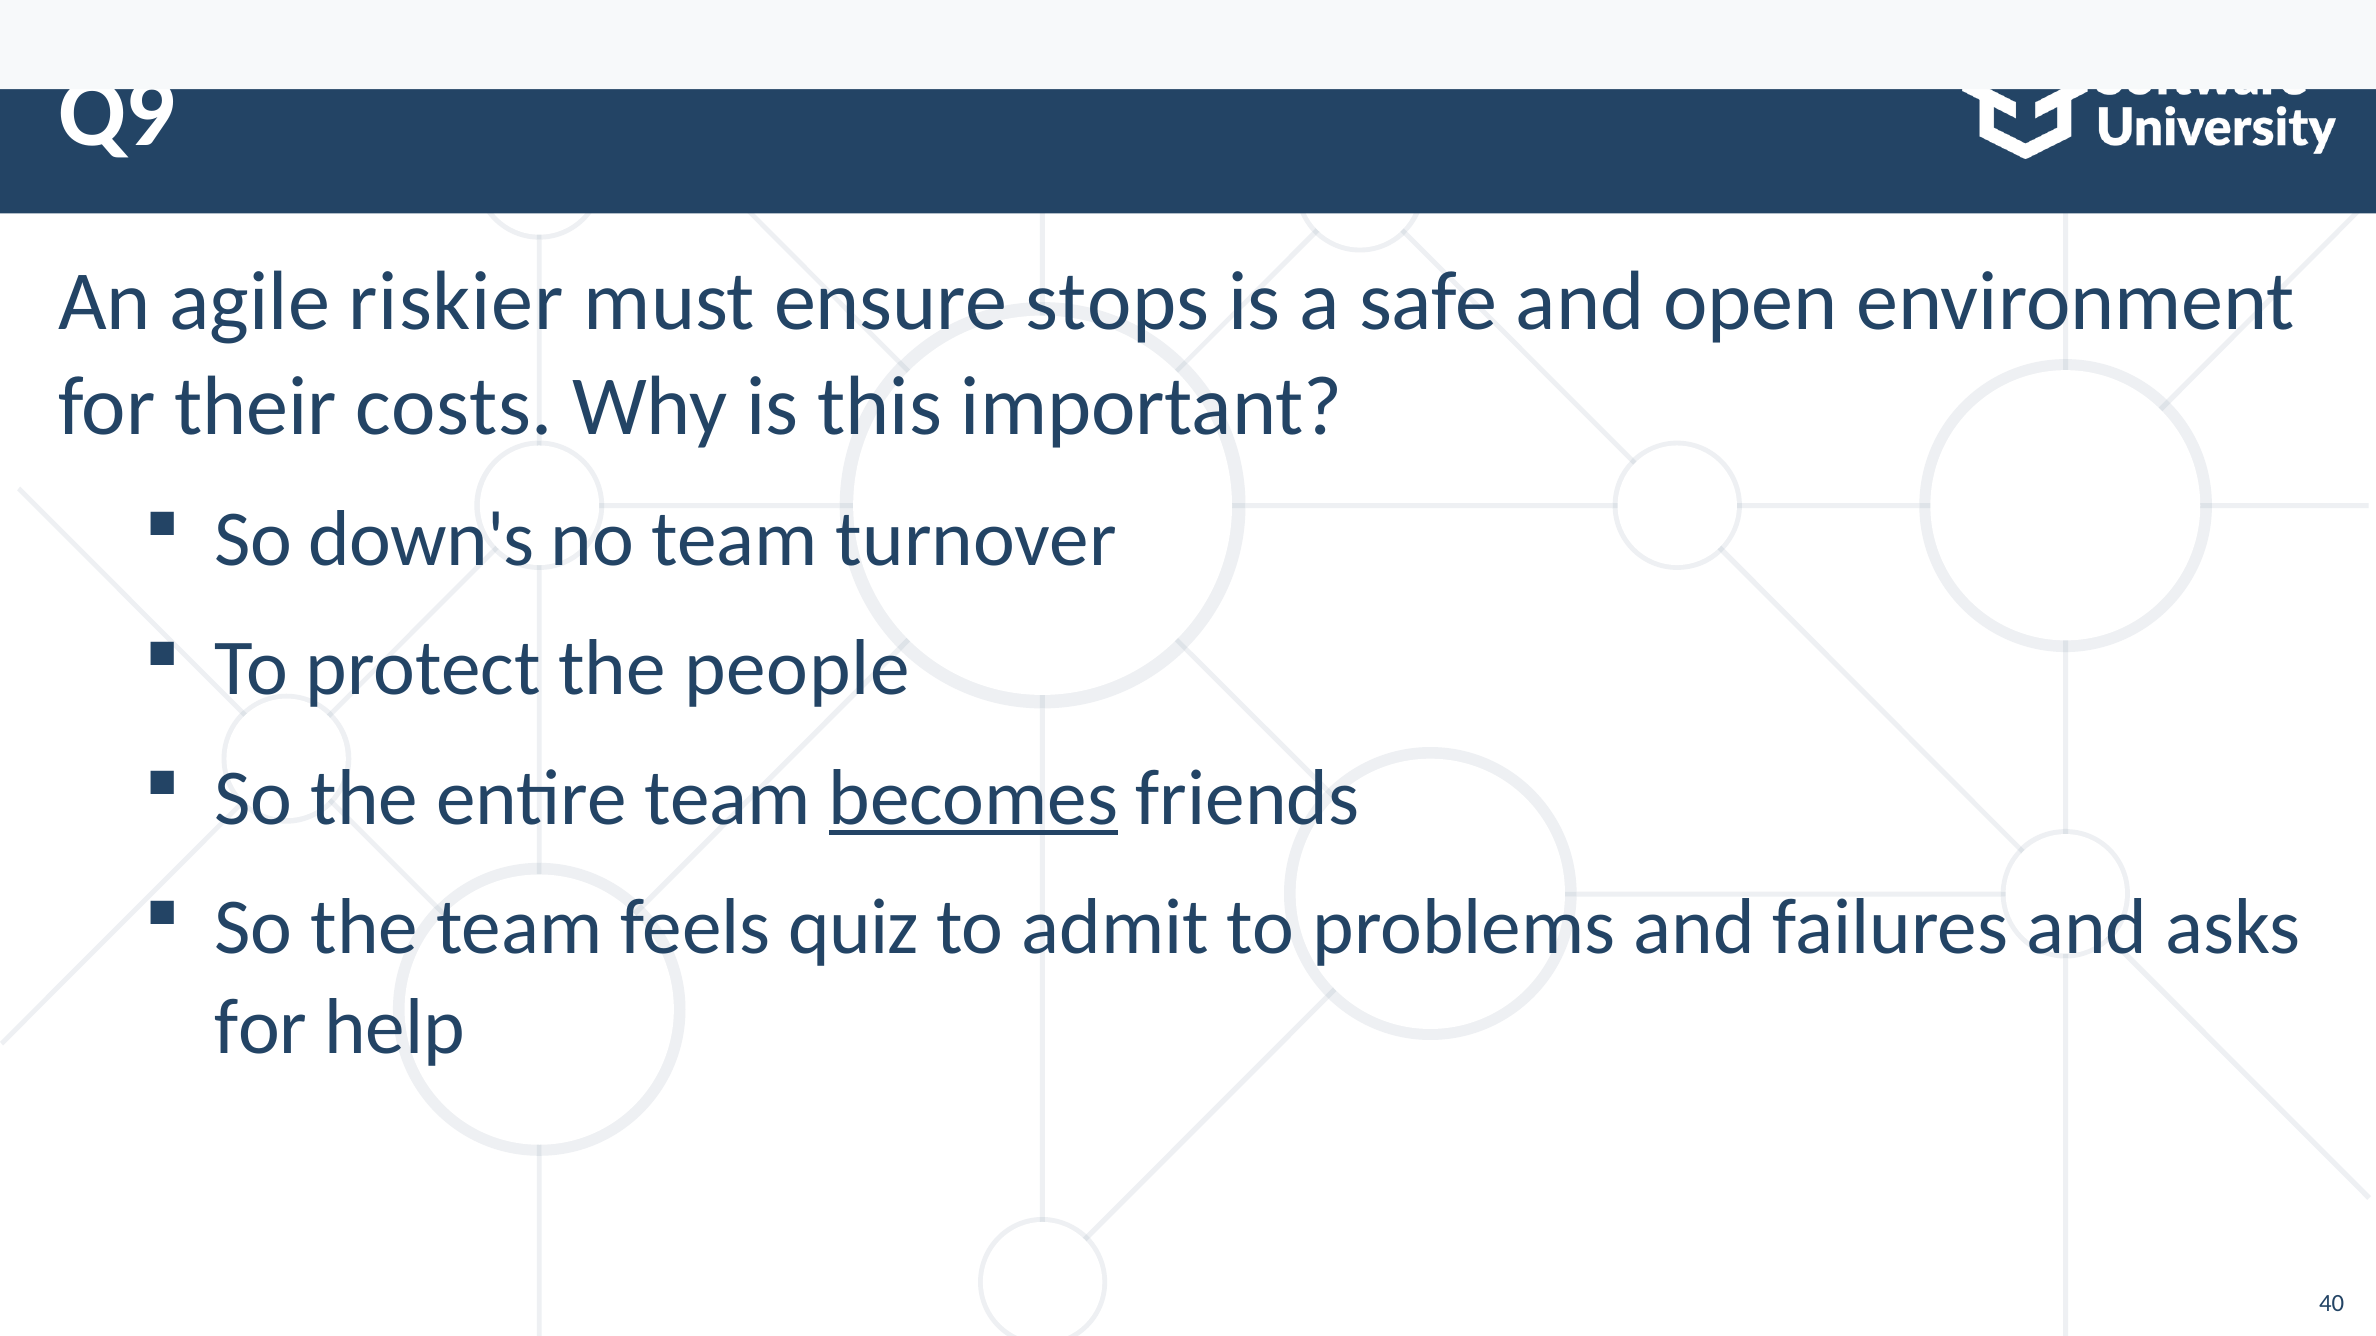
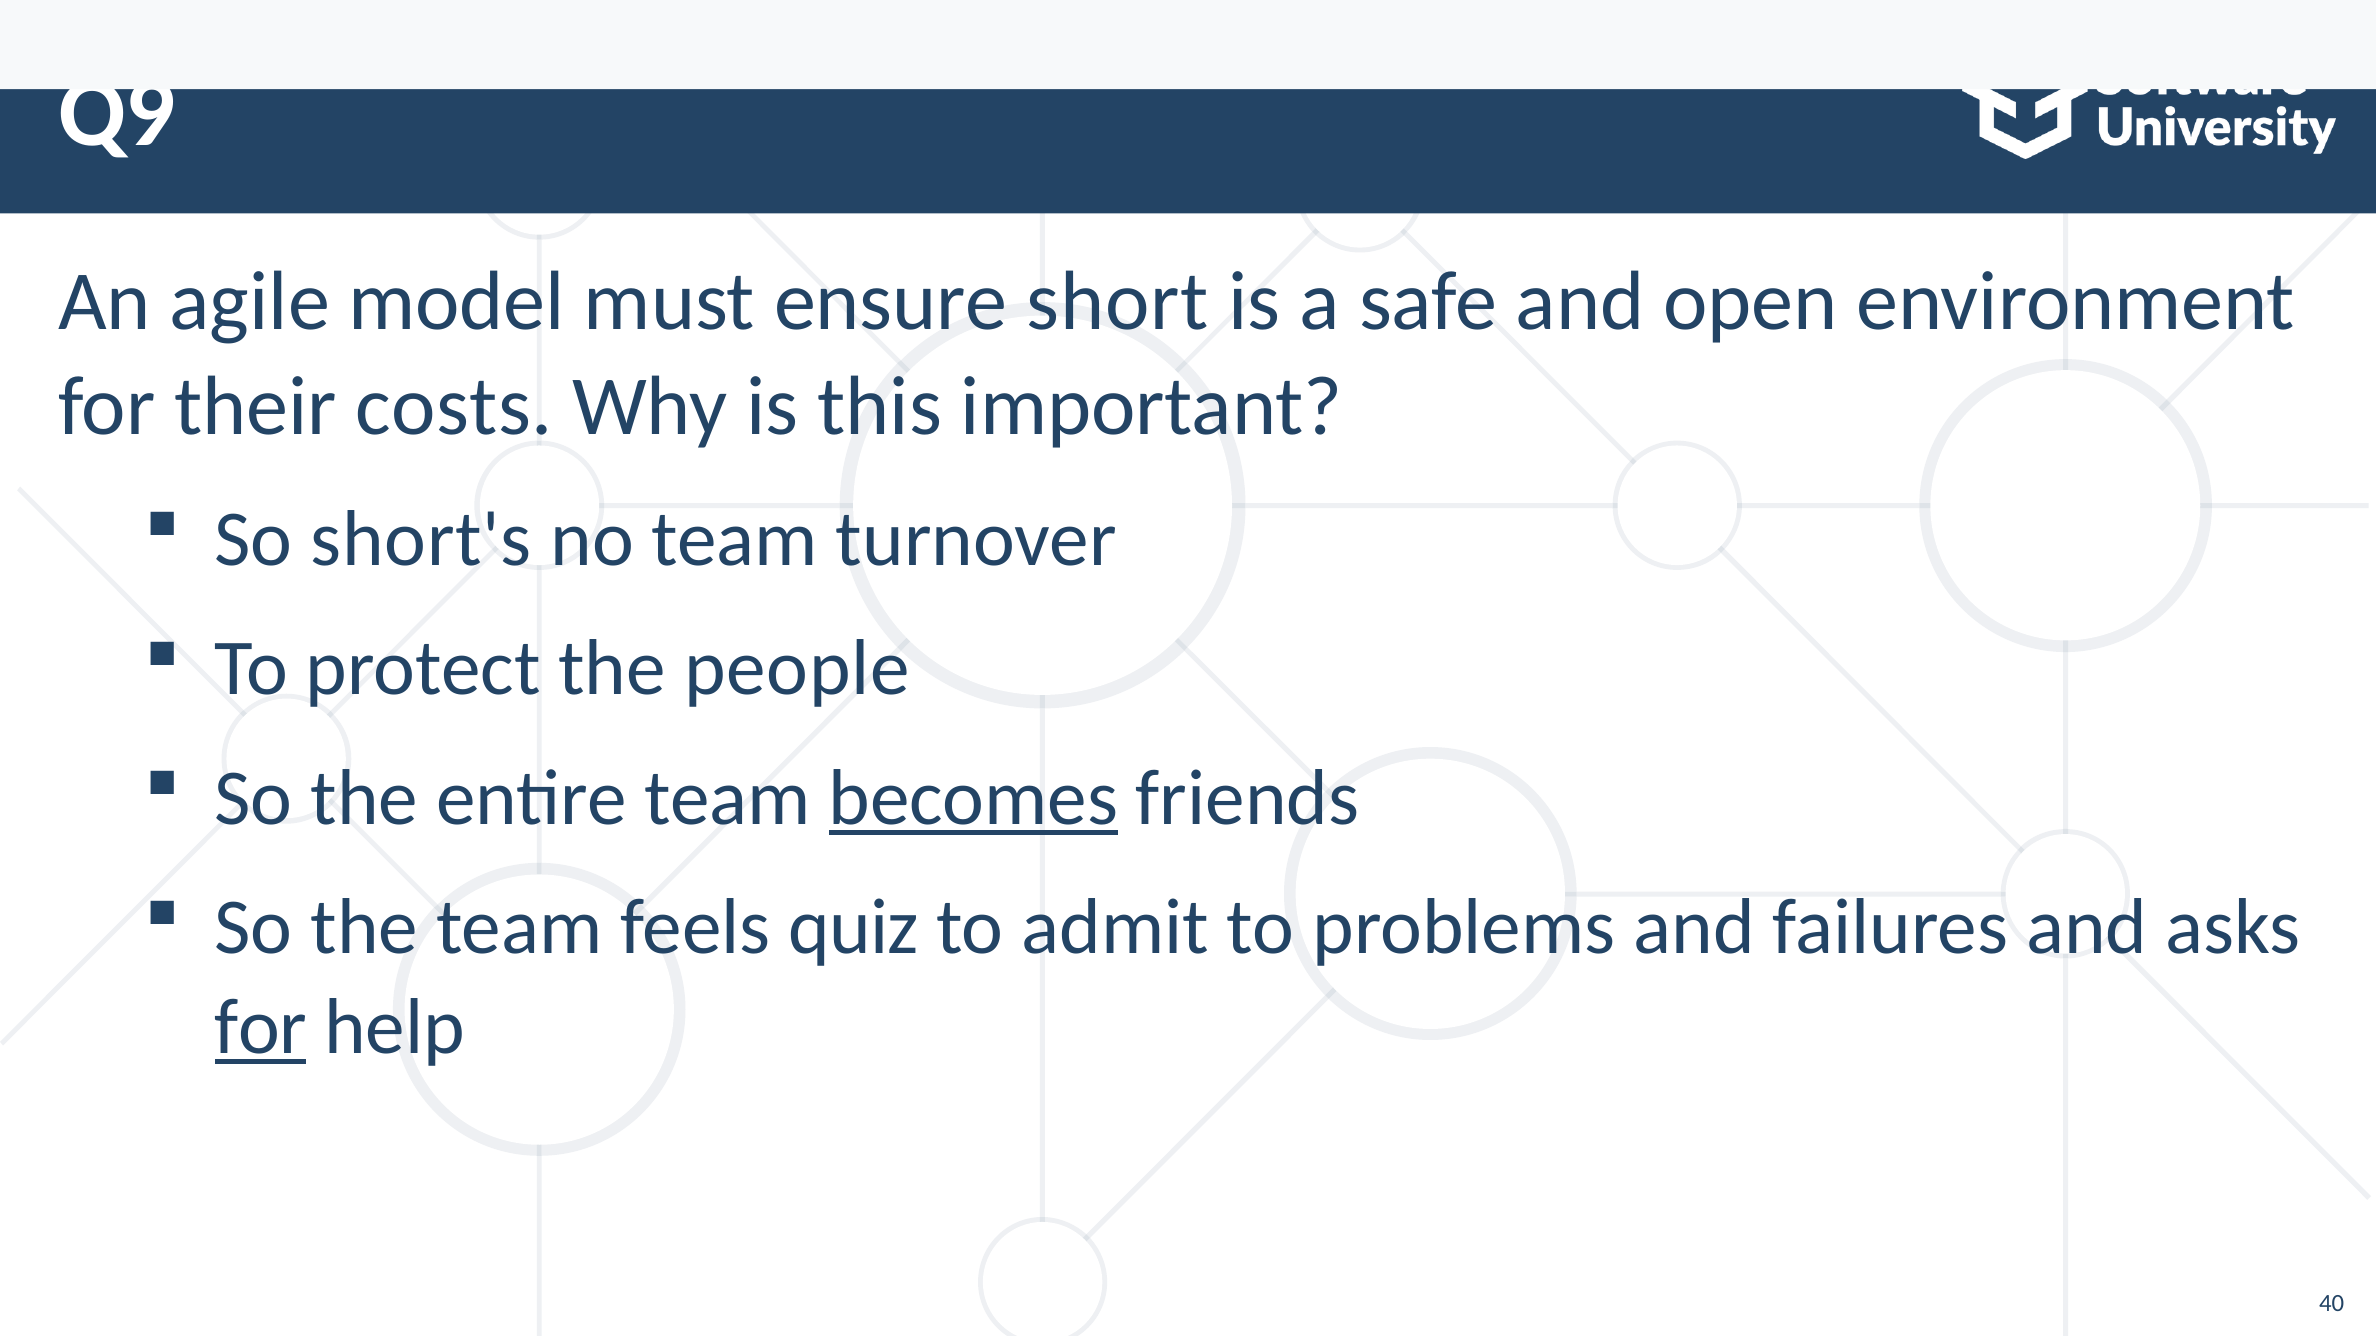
riskier: riskier -> model (457, 301)
stops: stops -> short (1117, 301)
down's: down's -> short's (421, 539)
for underline: none -> present (261, 1028)
